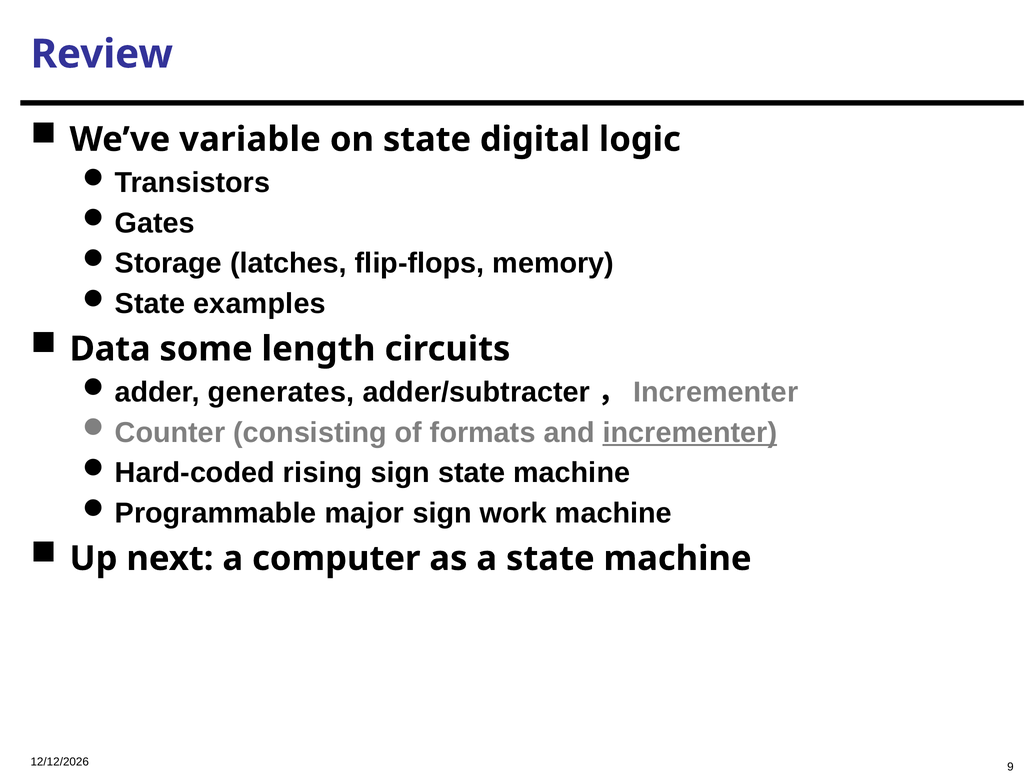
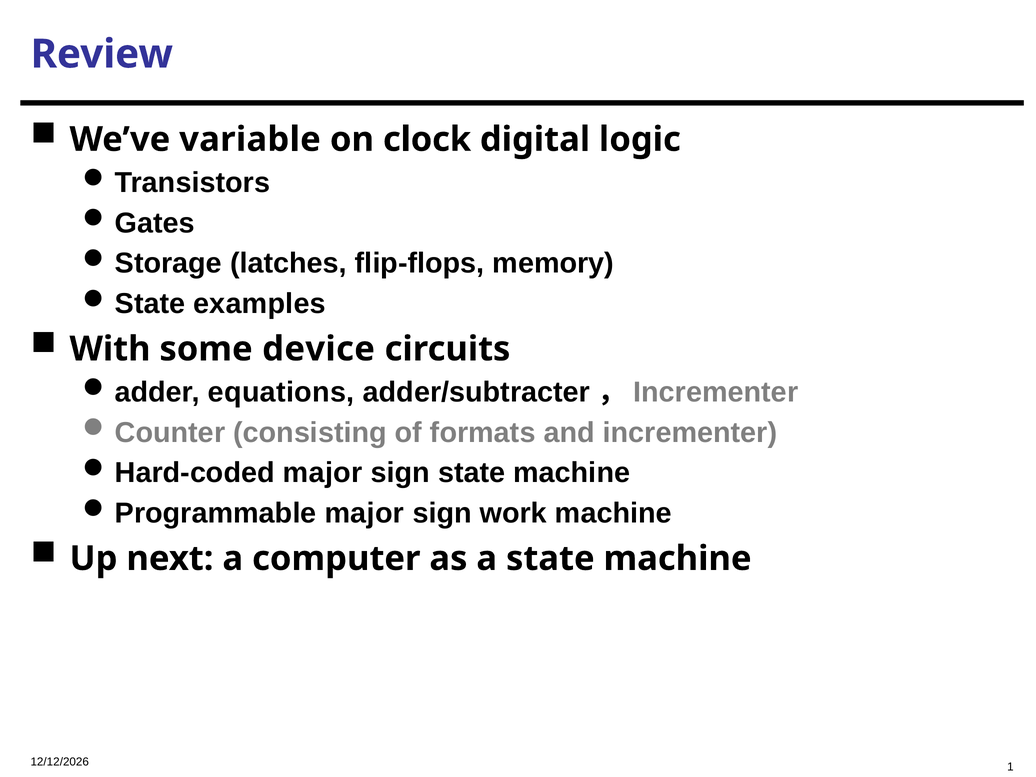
on state: state -> clock (427, 139)
Data: Data -> With (110, 349)
length: length -> device (319, 349)
generates: generates -> equations (281, 392)
incrementer underline: present -> none (690, 433)
rising: rising -> major (323, 473)
9: 9 -> 1 (1010, 767)
